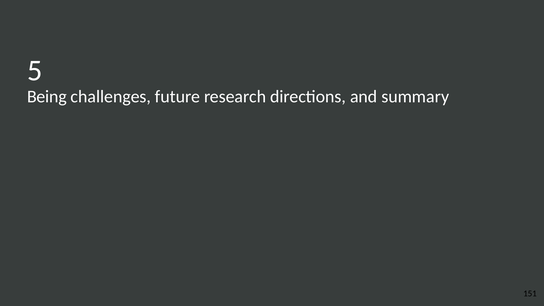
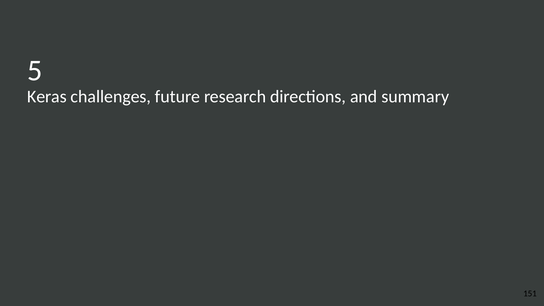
Being: Being -> Keras (47, 97)
